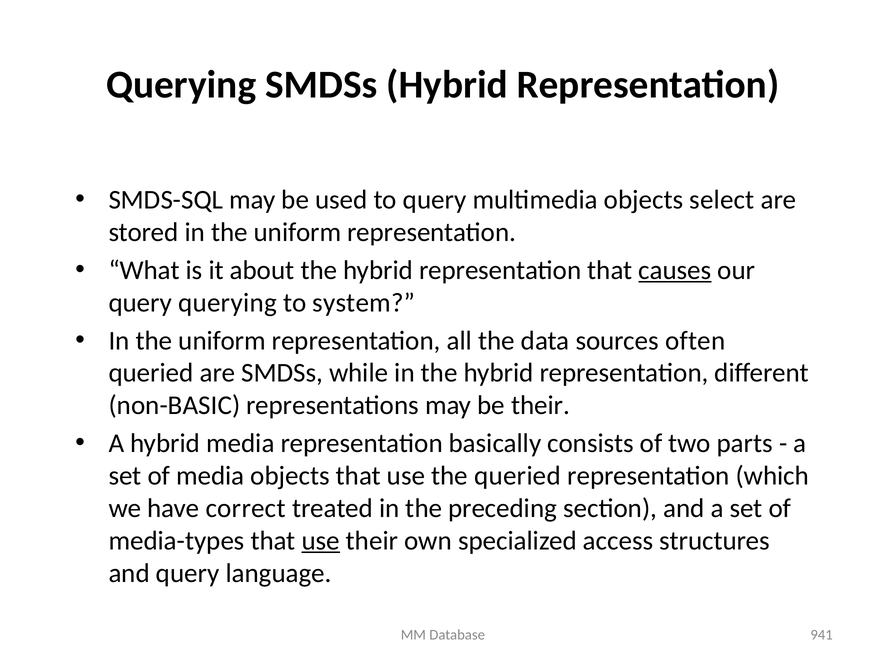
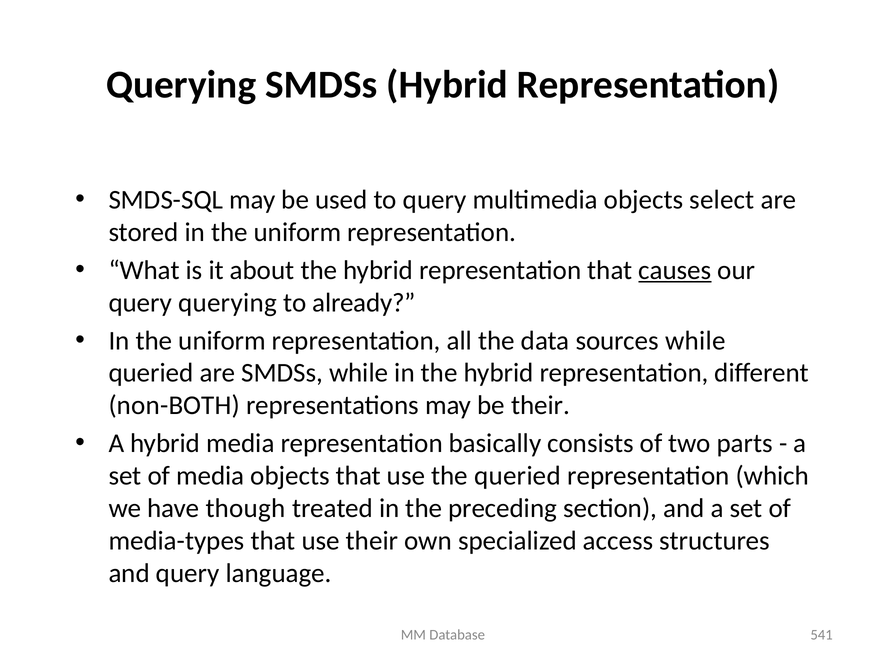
system: system -> already (364, 302)
sources often: often -> while (695, 340)
non-BASIC: non-BASIC -> non-BOTH (174, 405)
correct: correct -> though (246, 508)
use underline: present -> none (321, 540)
941: 941 -> 541 (822, 634)
